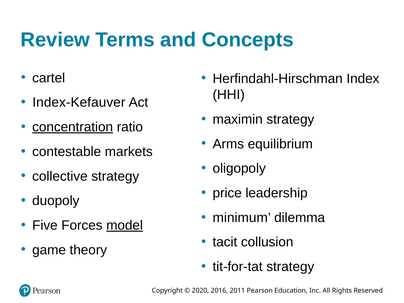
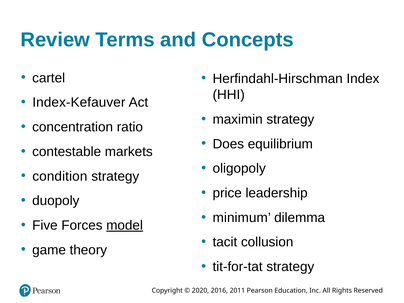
concentration underline: present -> none (73, 127)
Arms: Arms -> Does (228, 144)
collective: collective -> condition (60, 176)
